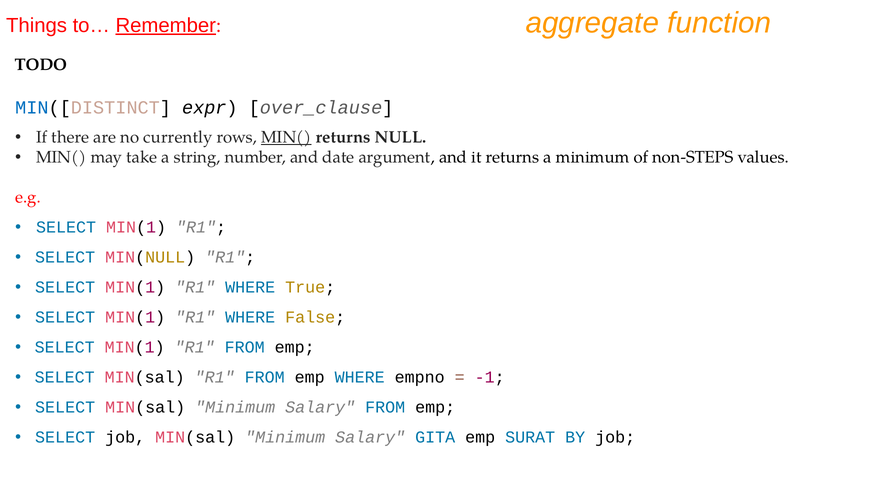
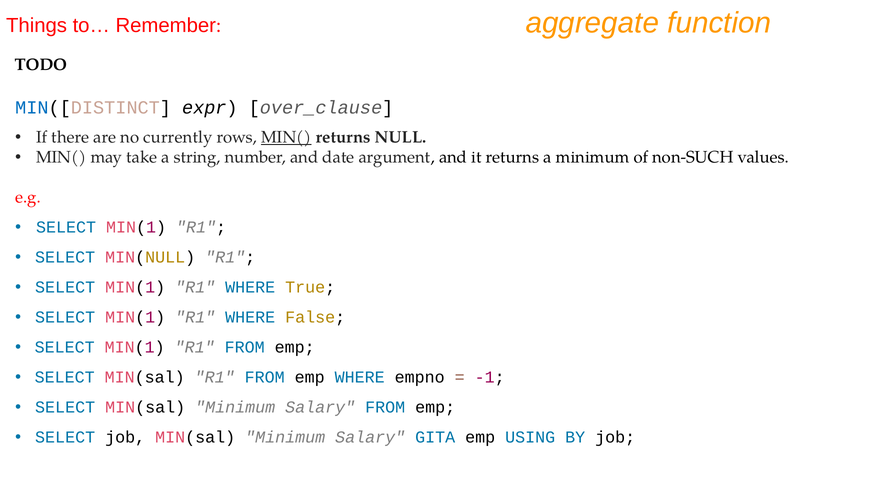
Remember underline: present -> none (166, 25)
non-STEPS: non-STEPS -> non-SUCH (693, 157)
SURAT: SURAT -> USING (530, 437)
